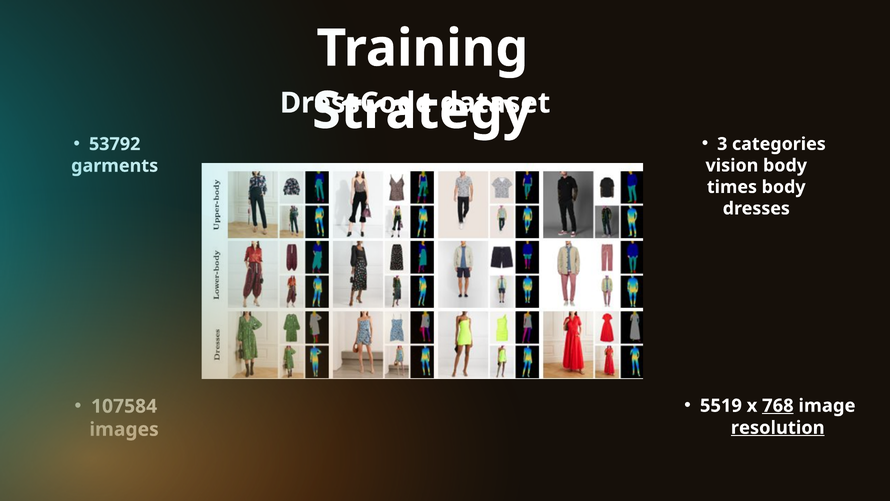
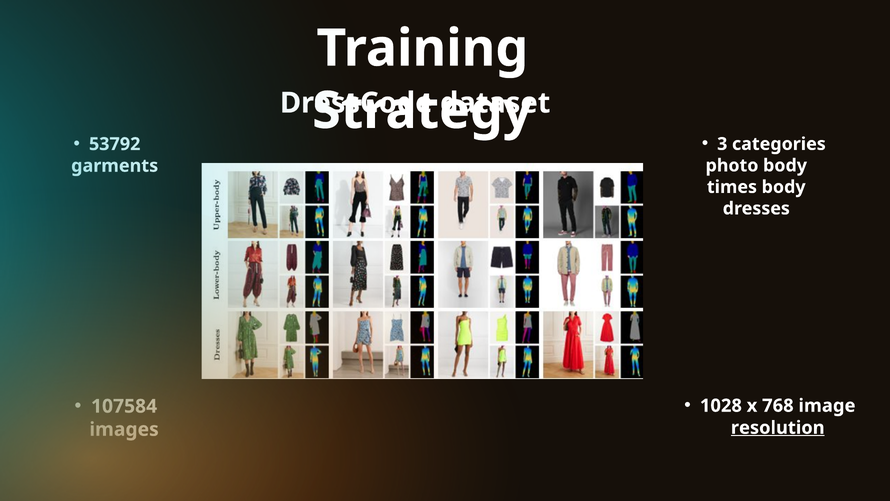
vision: vision -> photo (732, 165)
5519: 5519 -> 1028 (721, 405)
768 underline: present -> none (778, 405)
